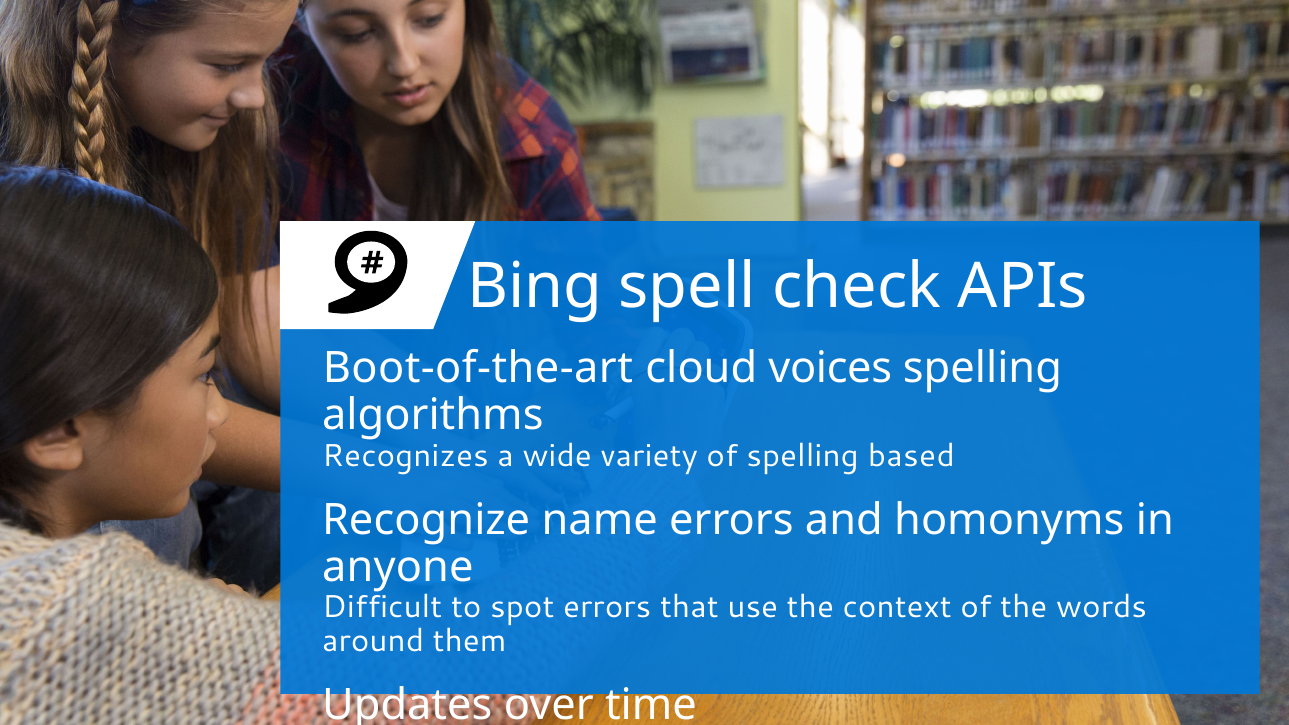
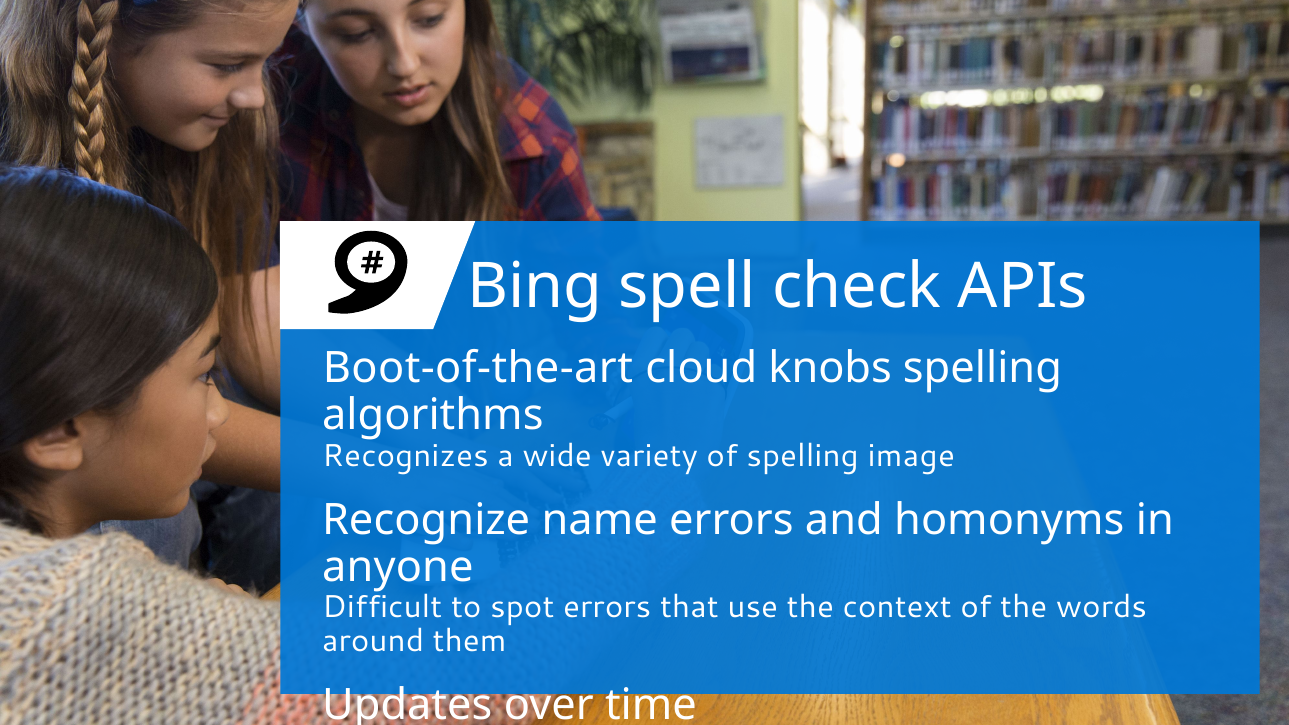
voices: voices -> knobs (830, 368)
based: based -> image (911, 456)
